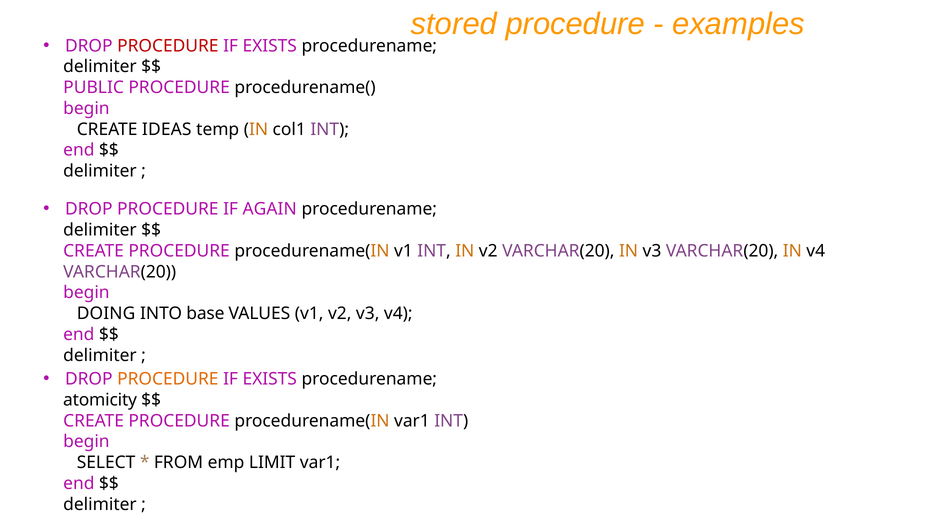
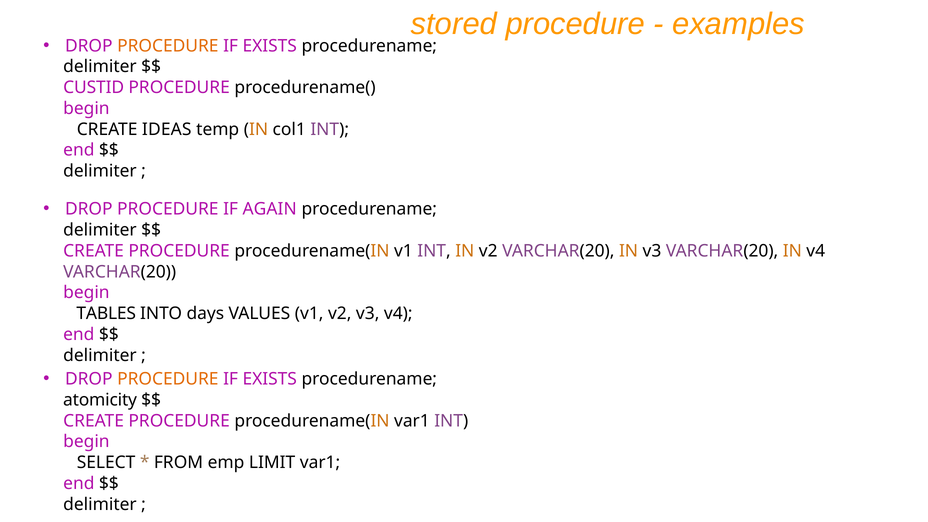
PROCEDURE colour: red -> orange (168, 46)
PUBLIC: PUBLIC -> CUSTID (94, 88)
DOING: DOING -> TABLES (106, 314)
base: base -> days (205, 314)
